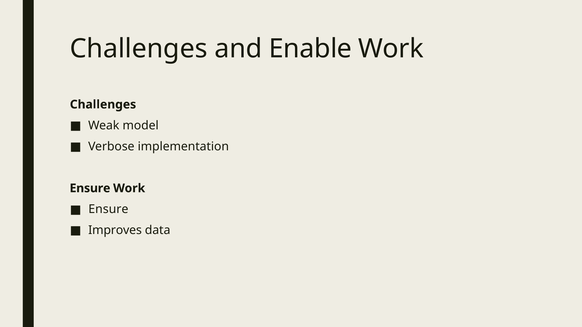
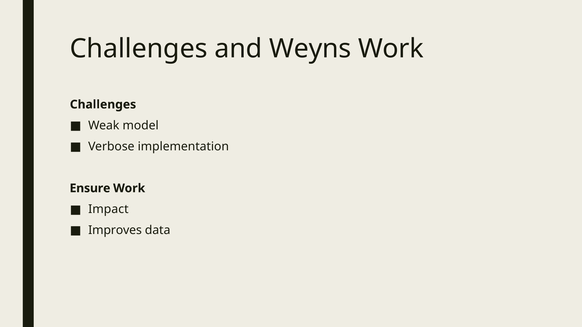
Enable: Enable -> Weyns (310, 49)
Ensure: Ensure -> Impact (108, 209)
